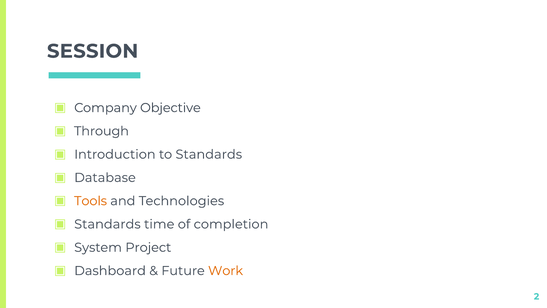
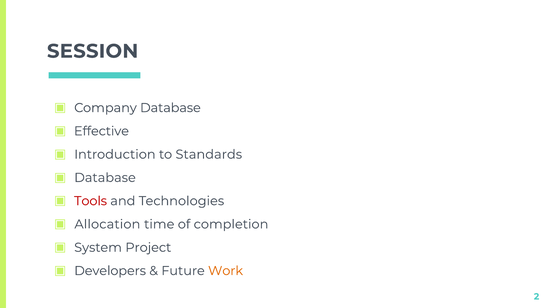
Company Objective: Objective -> Database (170, 108)
Through: Through -> Effective (101, 131)
Tools colour: orange -> red (91, 201)
Standards: Standards -> Allocation (107, 224)
Dashboard: Dashboard -> Developers (110, 271)
